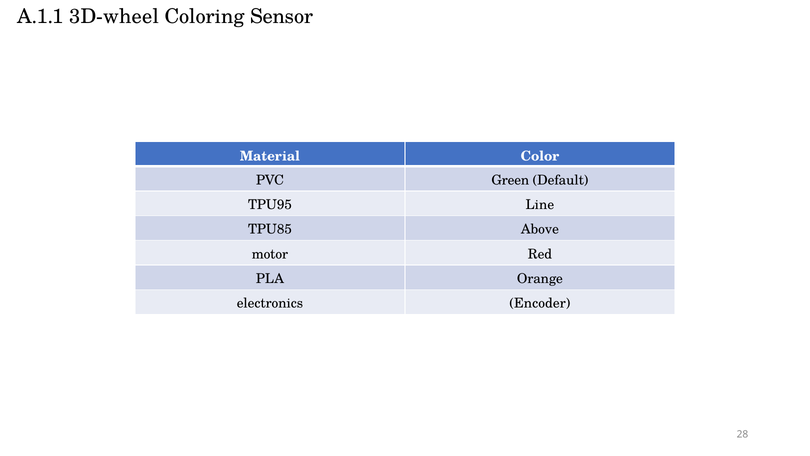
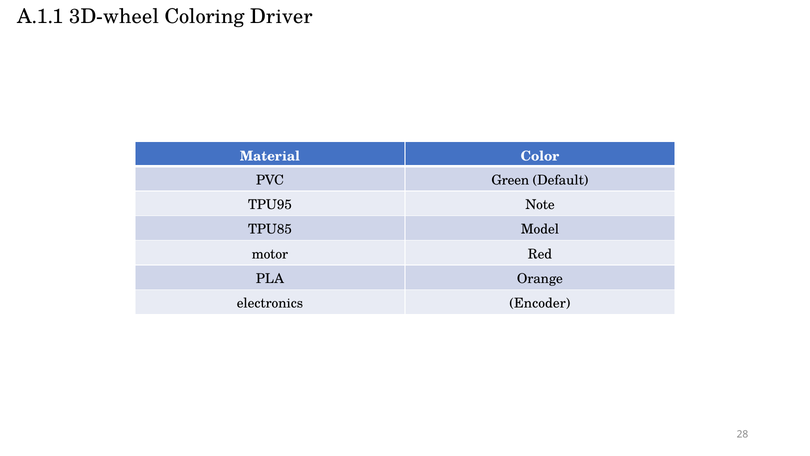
Sensor: Sensor -> Driver (281, 17)
Line: Line -> Note (540, 205)
Above: Above -> Model (540, 229)
